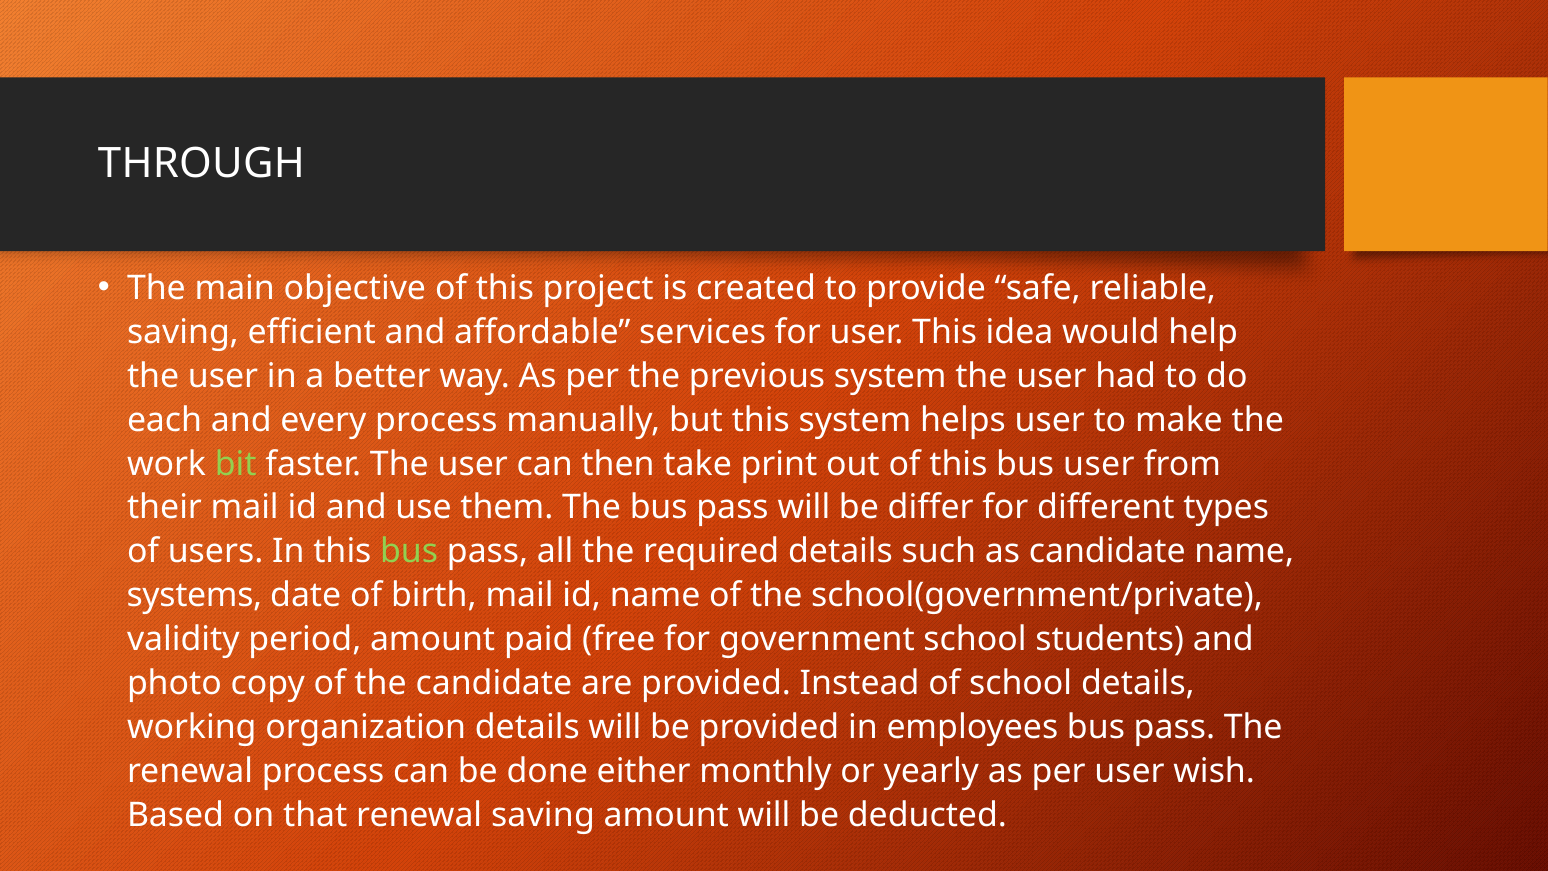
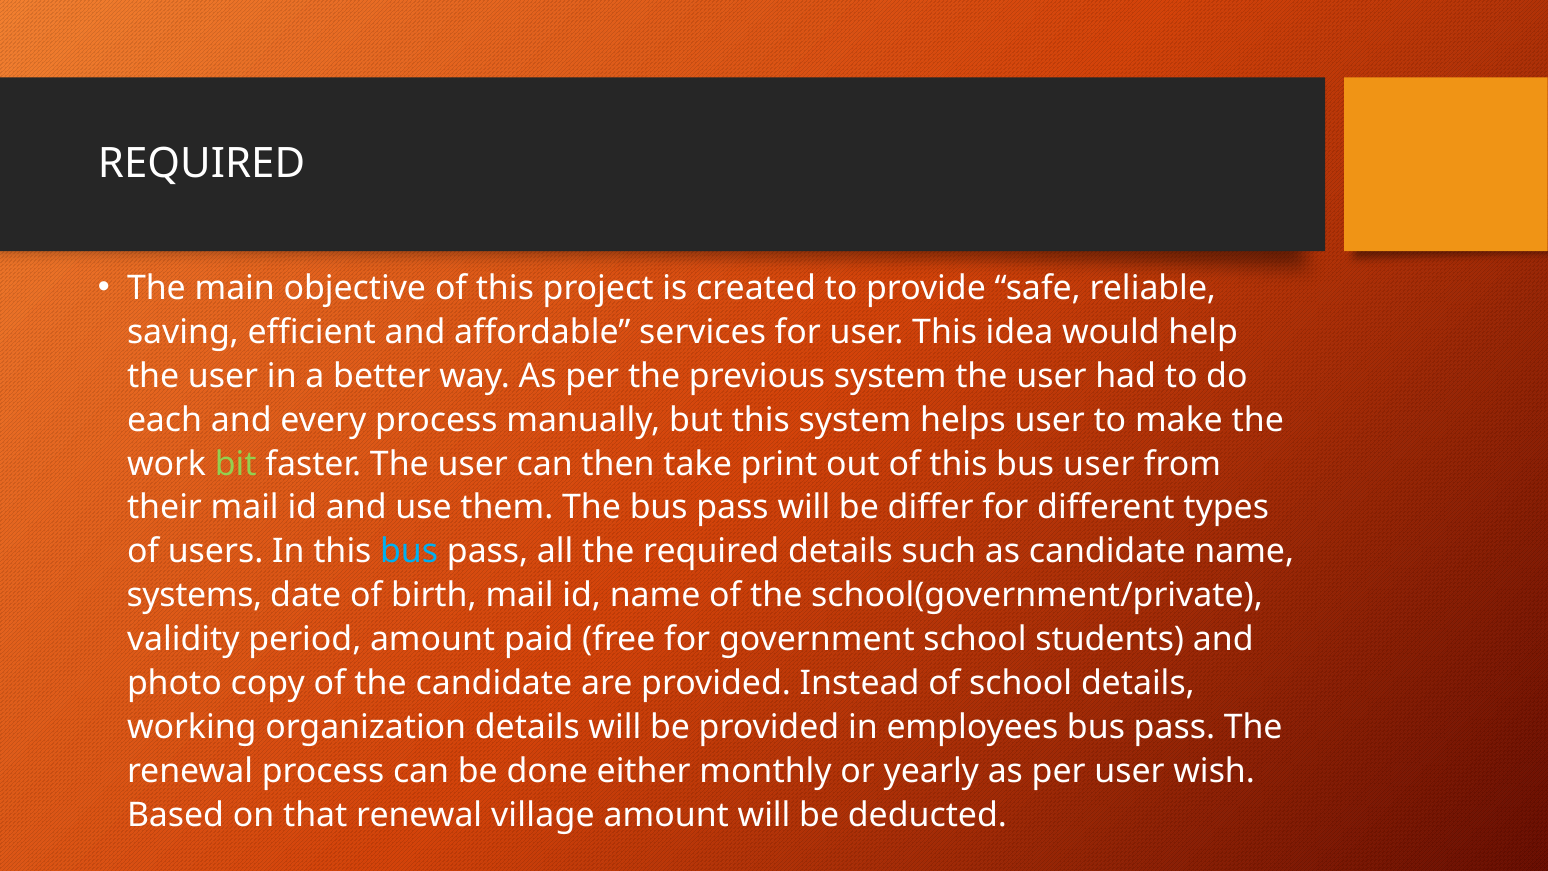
THROUGH: THROUGH -> REQUIRED (202, 164)
bus colour: light green -> light blue (409, 551)
renewal saving: saving -> village (543, 815)
